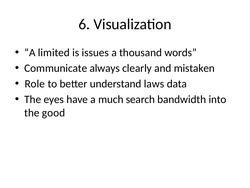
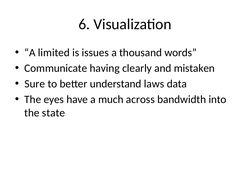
always: always -> having (105, 68)
Role: Role -> Sure (35, 84)
search: search -> across (140, 99)
good: good -> state (53, 112)
